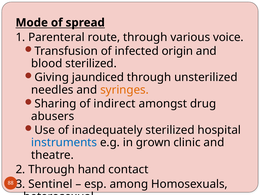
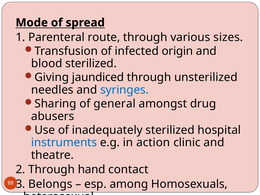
voice: voice -> sizes (228, 37)
syringes colour: orange -> blue (125, 90)
indirect: indirect -> general (115, 104)
grown: grown -> action (153, 143)
Sentinel: Sentinel -> Belongs (50, 184)
